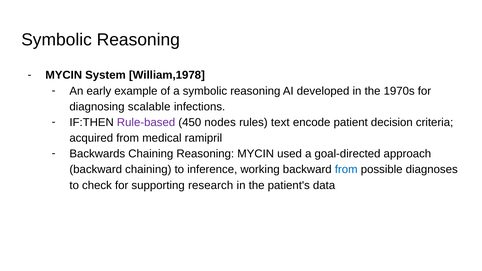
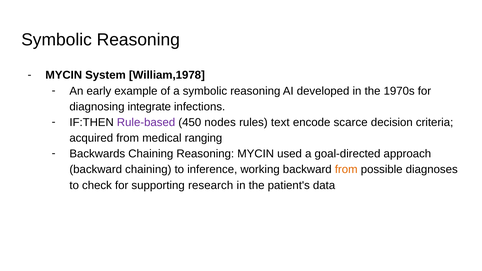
scalable: scalable -> integrate (149, 107)
patient: patient -> scarce (351, 122)
ramipril: ramipril -> ranging (203, 138)
from colour: blue -> orange (346, 170)
